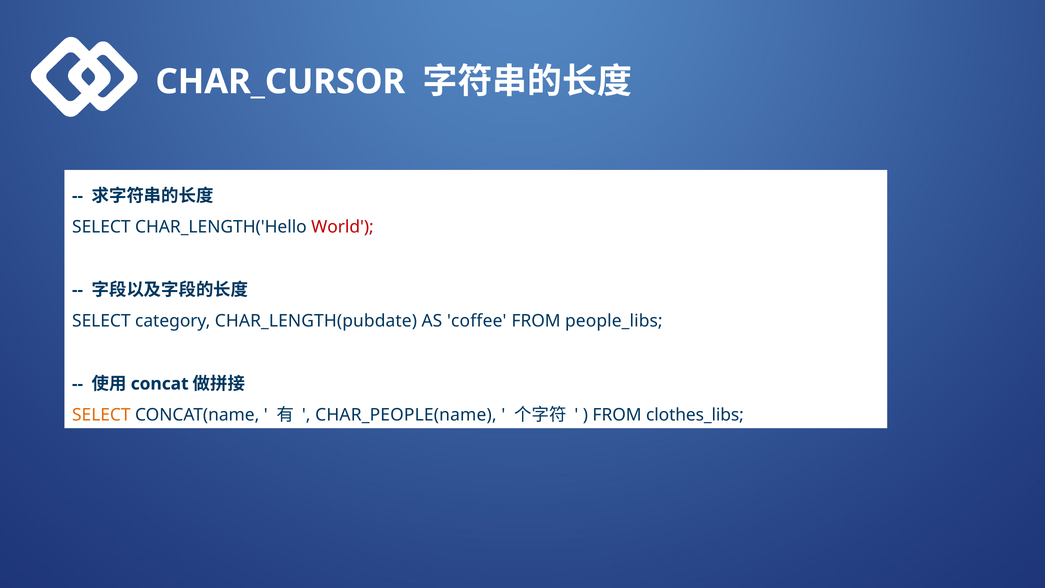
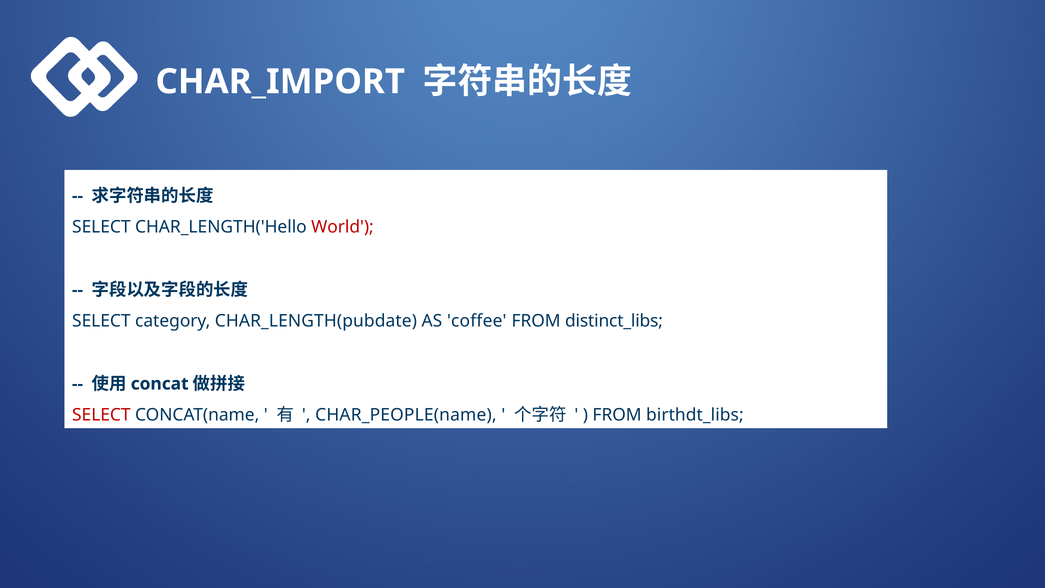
CHAR_CURSOR: CHAR_CURSOR -> CHAR_IMPORT (280, 82)
people_libs: people_libs -> distinct_libs (614, 321)
SELECT colour: orange -> red (101, 415)
clothes_libs: clothes_libs -> birthdt_libs (695, 415)
